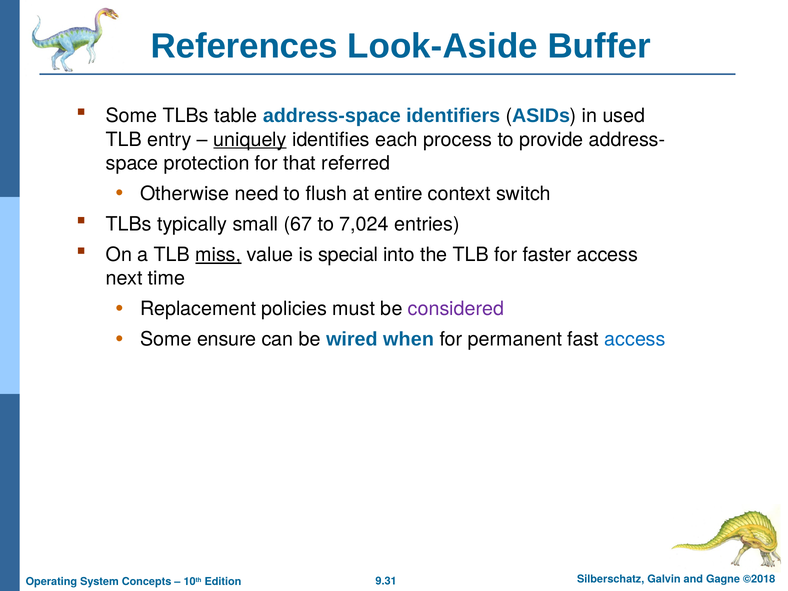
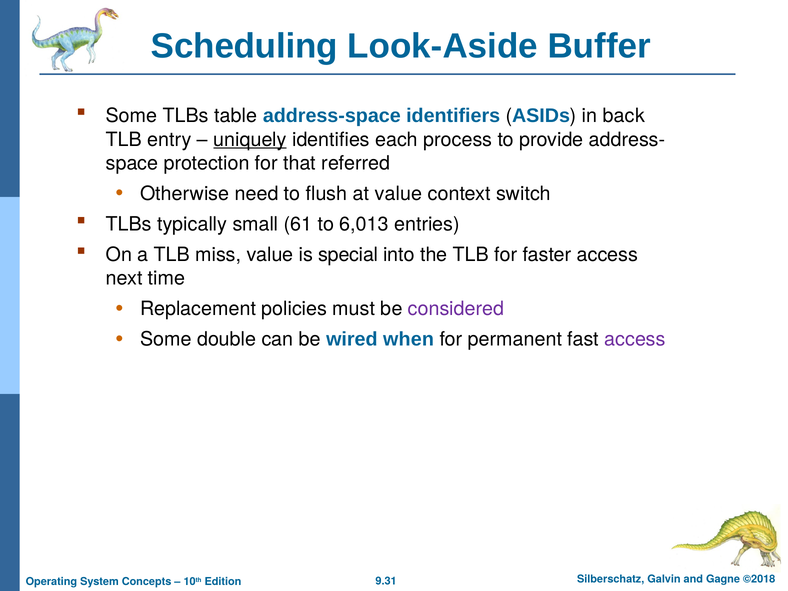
References: References -> Scheduling (244, 46)
used: used -> back (624, 116)
at entire: entire -> value (398, 194)
67: 67 -> 61 (298, 224)
7,024: 7,024 -> 6,013 (364, 224)
miss underline: present -> none (218, 255)
ensure: ensure -> double (227, 339)
access colour: blue -> purple (635, 339)
